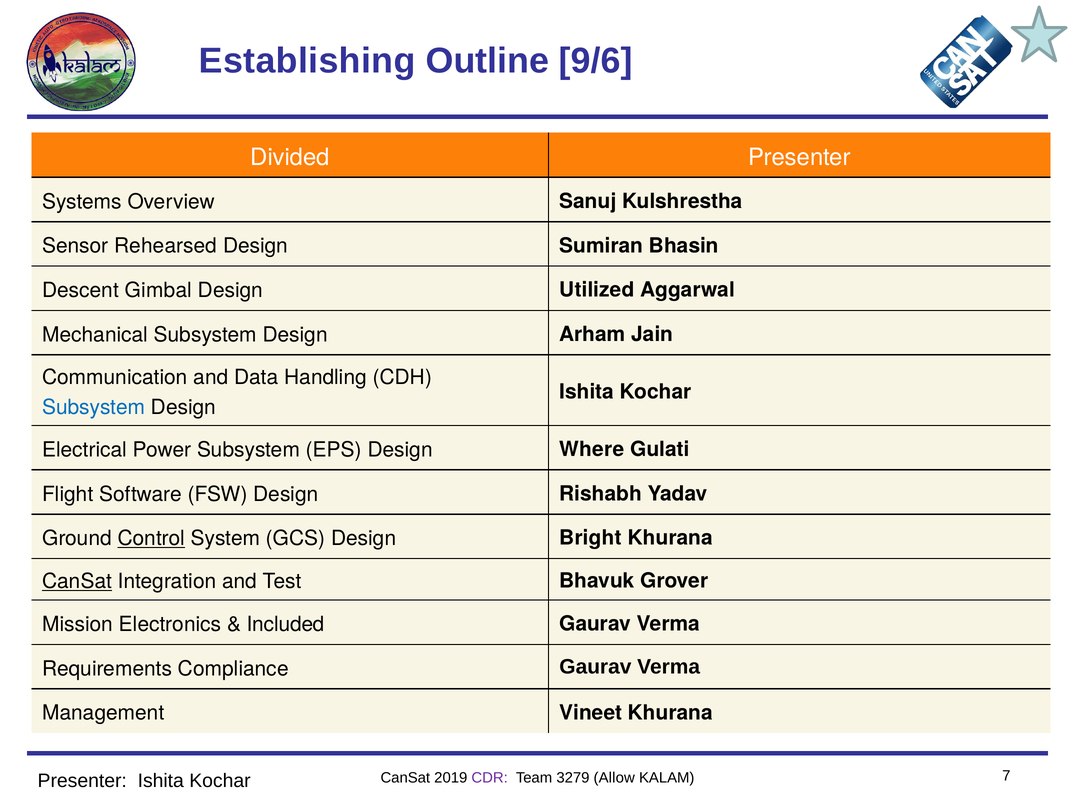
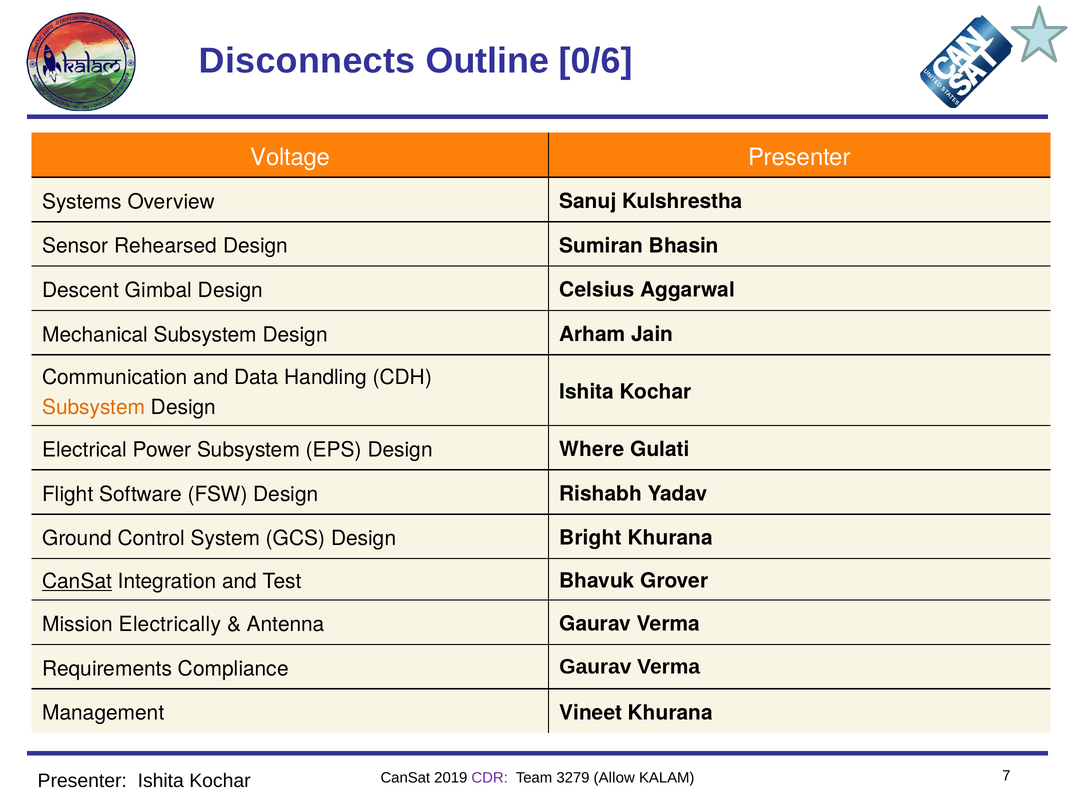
Establishing: Establishing -> Disconnects (307, 61)
9/6: 9/6 -> 0/6 (596, 61)
Divided: Divided -> Voltage (290, 157)
Utilized: Utilized -> Celsius (597, 290)
Subsystem colour: blue -> orange (94, 407)
Control underline: present -> none (151, 538)
Electronics: Electronics -> Electrically (170, 624)
Included: Included -> Antenna (286, 624)
